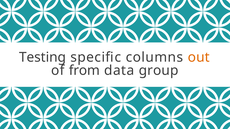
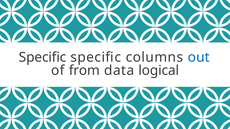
Testing: Testing -> Specific (43, 57)
out colour: orange -> blue (199, 57)
group: group -> logical (159, 71)
